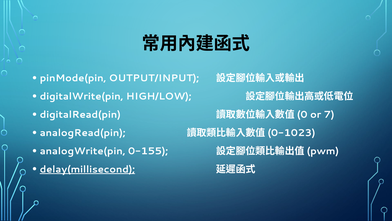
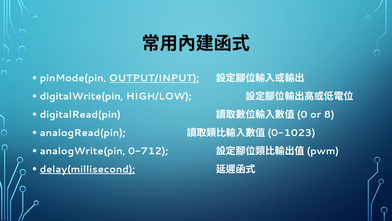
OUTPUT/INPUT underline: none -> present (154, 78)
7: 7 -> 8 (329, 114)
0-155: 0-155 -> 0-712 (148, 151)
